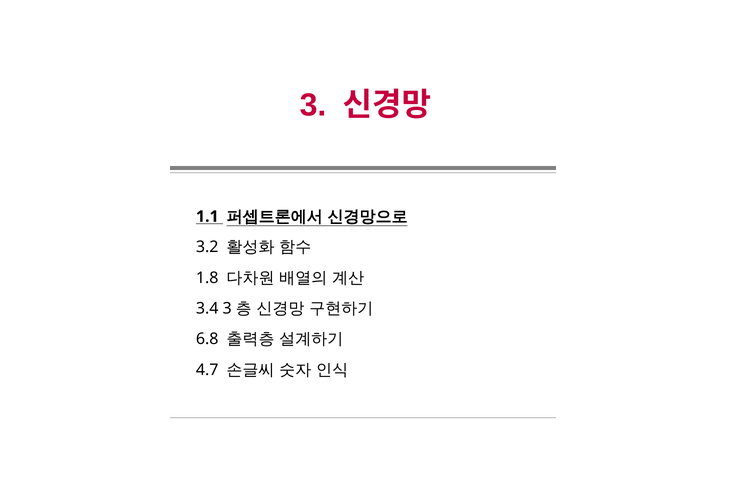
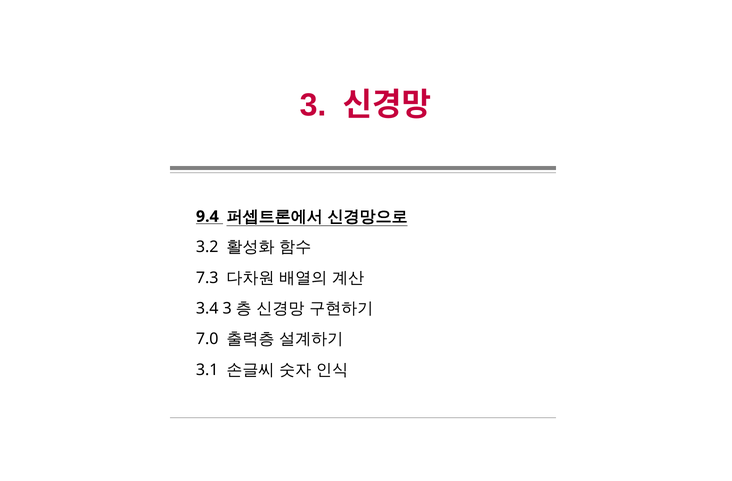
1.1: 1.1 -> 9.4 (207, 216)
1.8: 1.8 -> 7.3 (207, 278)
6.8: 6.8 -> 7.0 (207, 339)
4.7: 4.7 -> 3.1 (207, 370)
